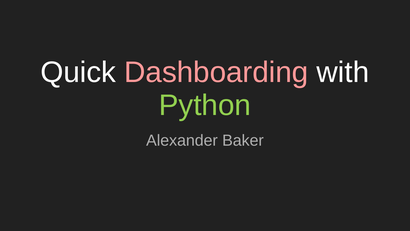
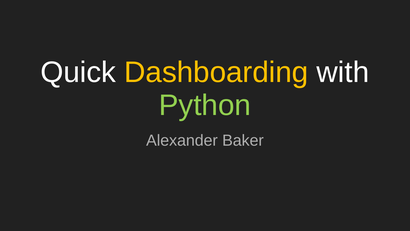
Dashboarding colour: pink -> yellow (216, 72)
